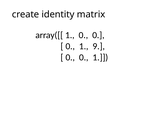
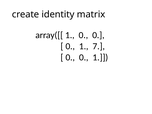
9: 9 -> 7 (99, 46)
